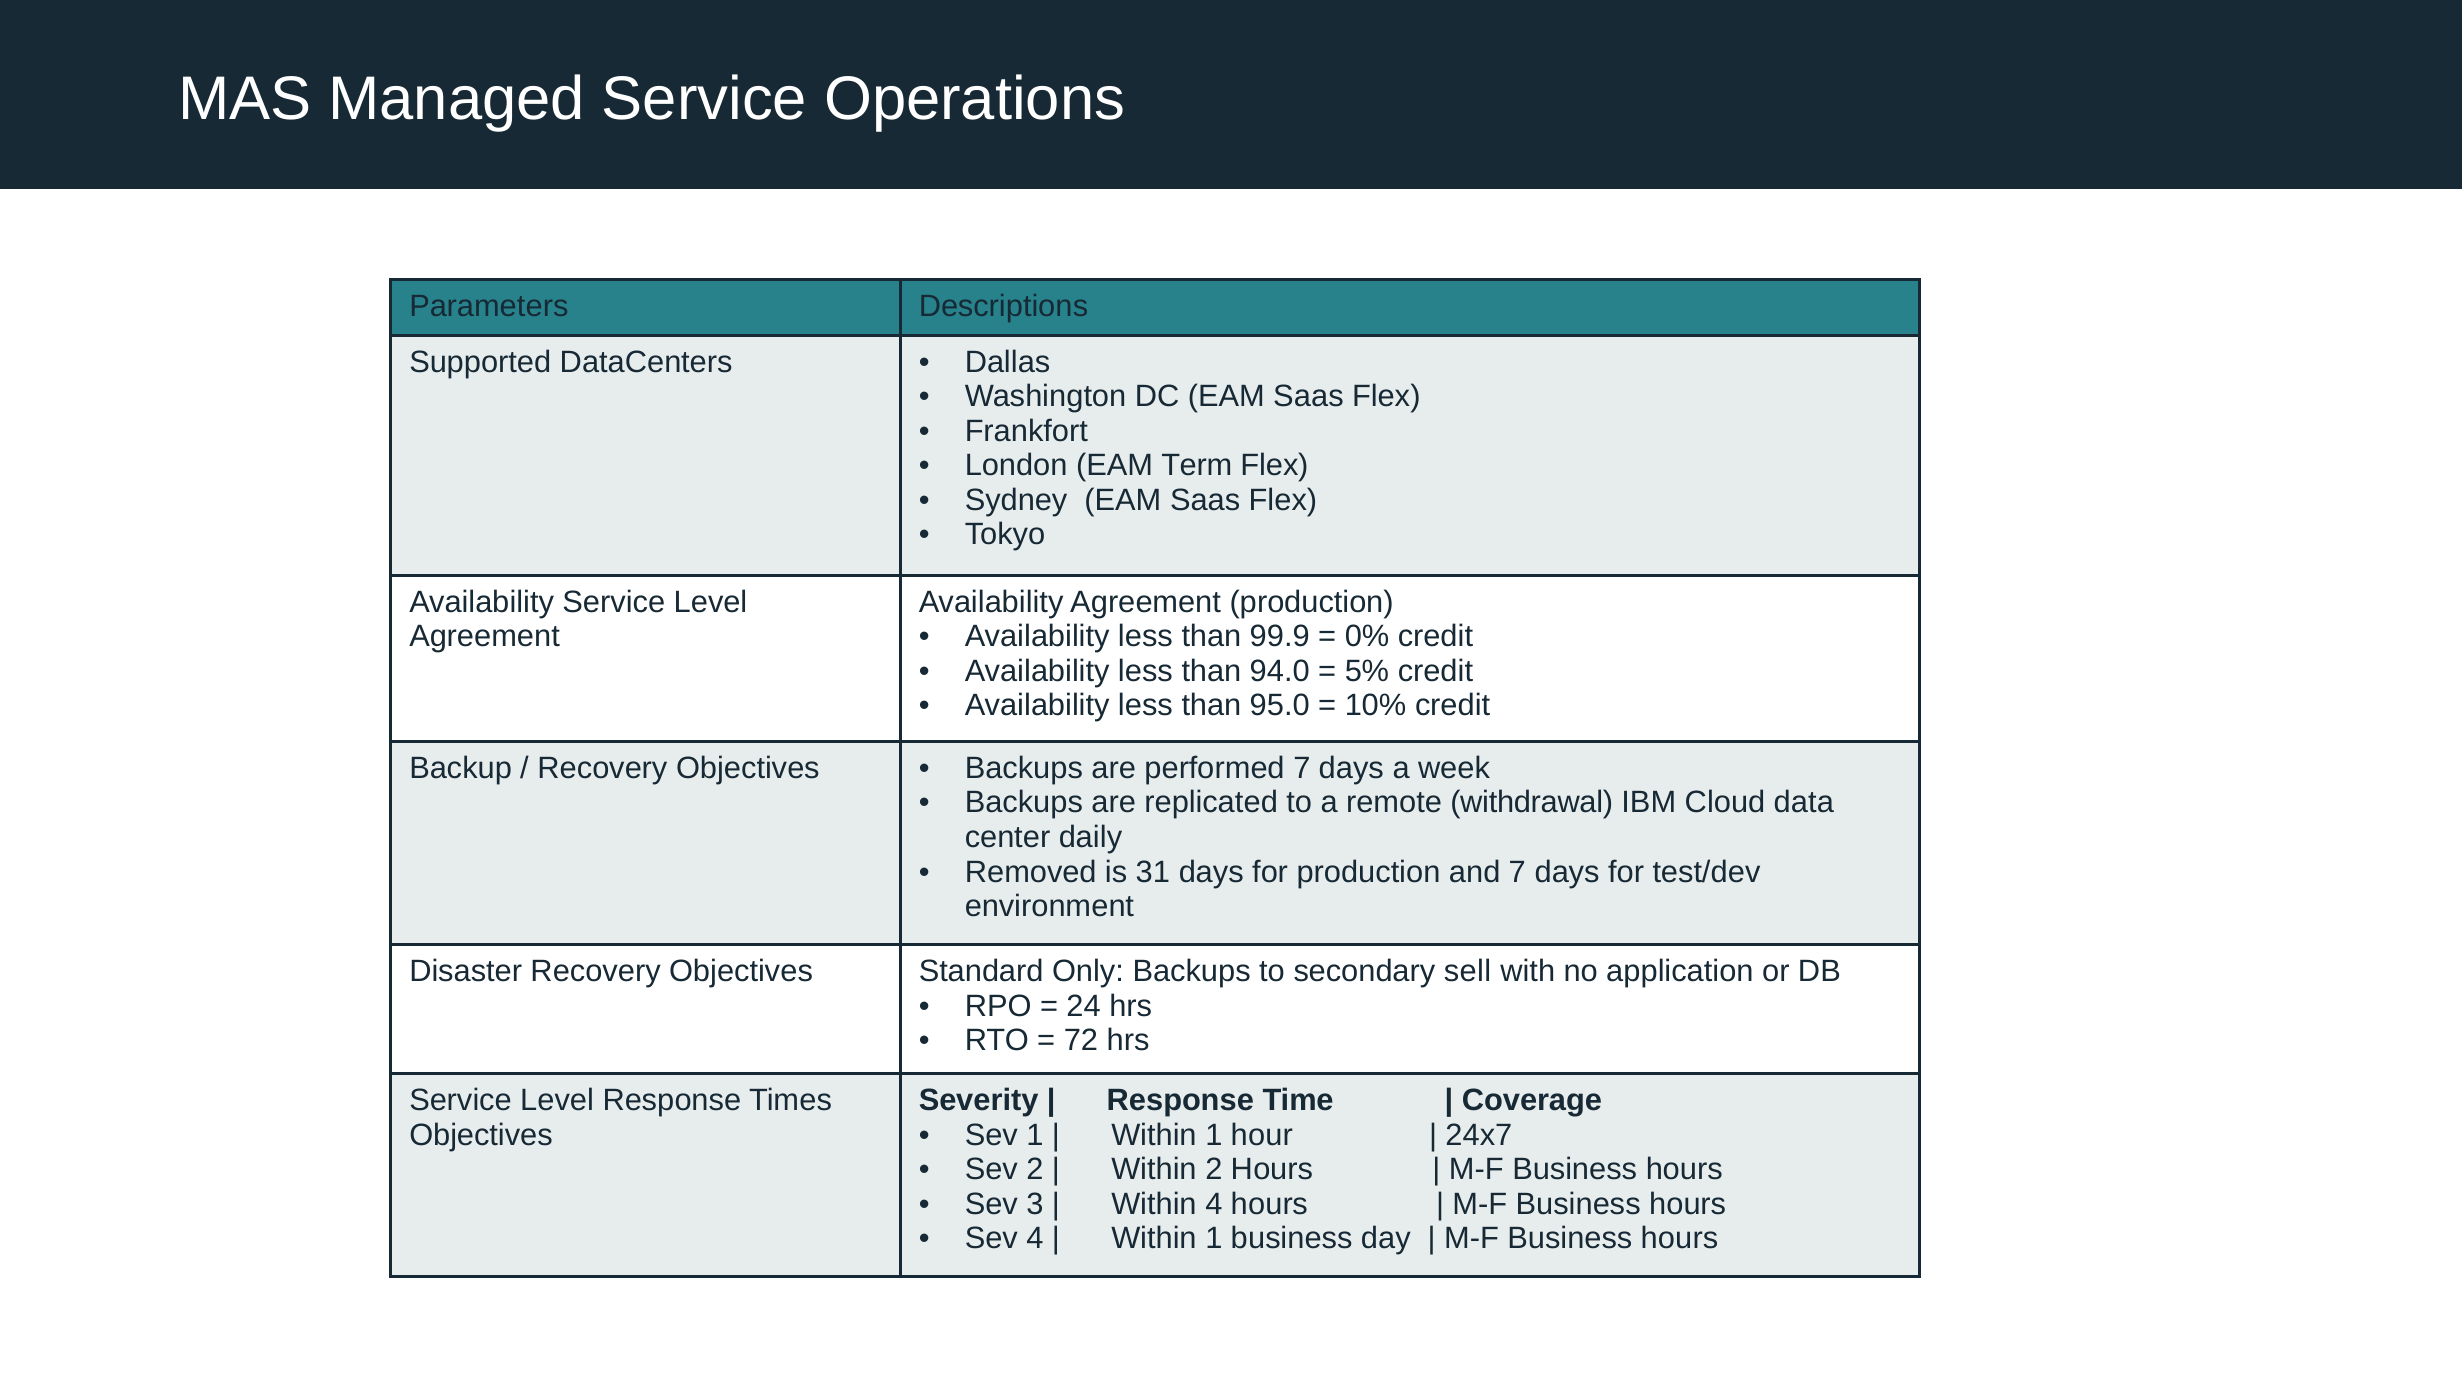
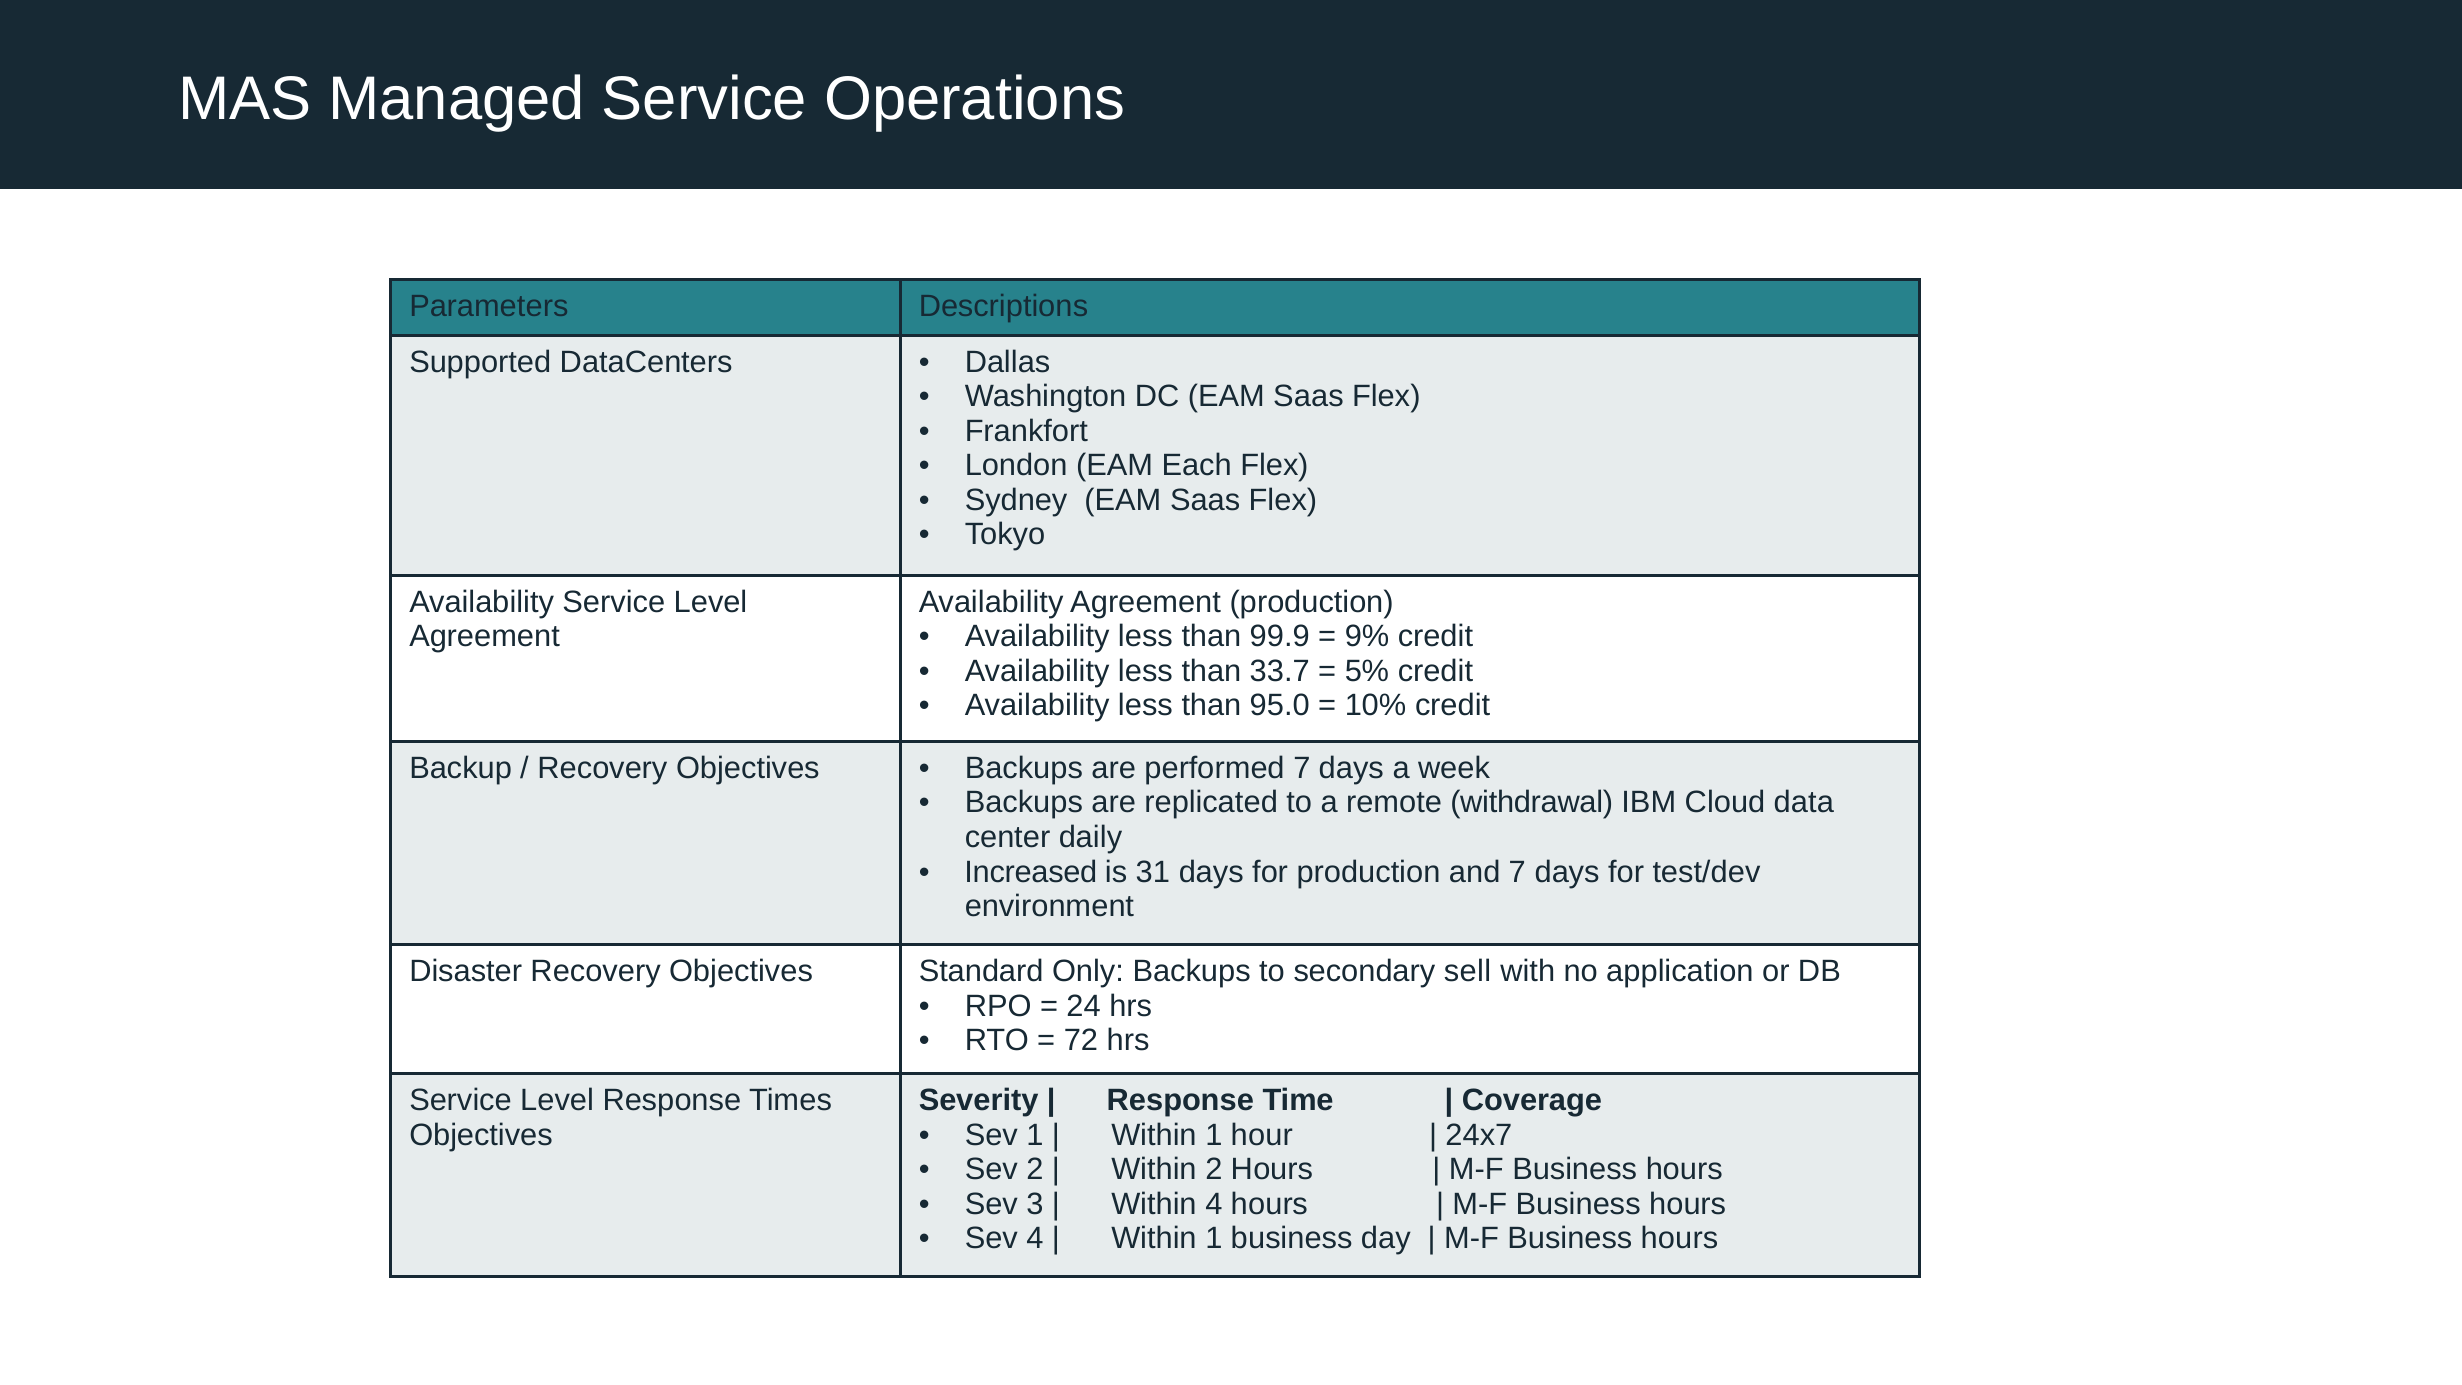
Term: Term -> Each (1197, 466)
0%: 0% -> 9% (1367, 637)
94.0: 94.0 -> 33.7 (1280, 671)
Removed: Removed -> Increased (1031, 872)
